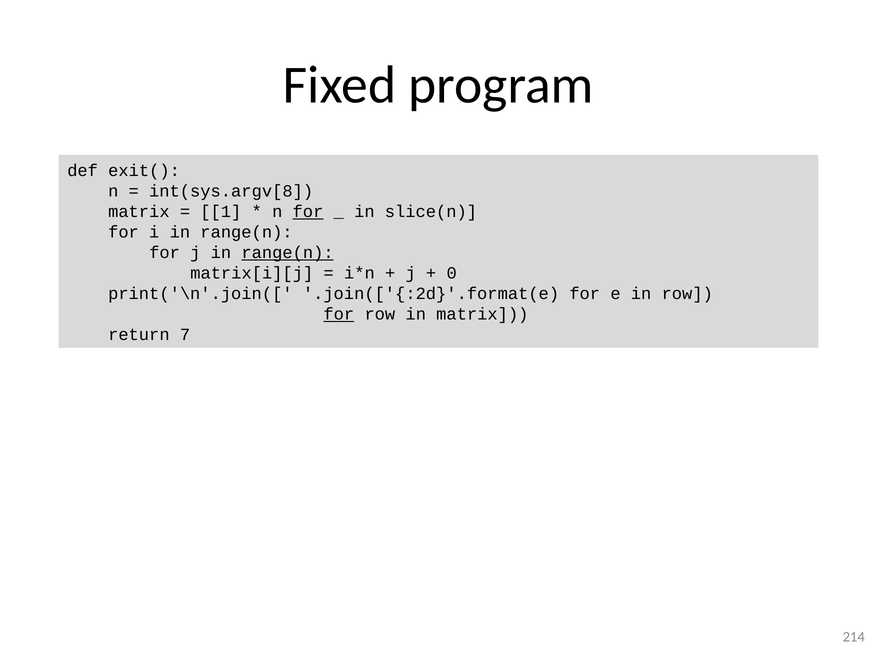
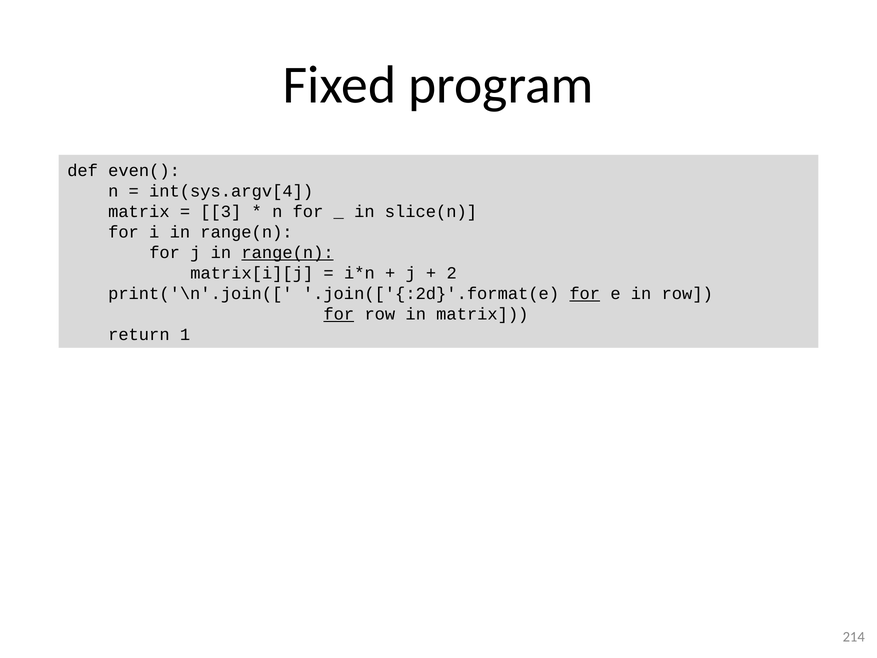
exit(: exit( -> even( (144, 170)
int(sys.argv[8: int(sys.argv[8 -> int(sys.argv[4 (231, 191)
1: 1 -> 3 (221, 211)
for underline: present -> none (308, 211)
0: 0 -> 2 (452, 273)
for underline: none -> present (585, 293)
7: 7 -> 1 (185, 334)
